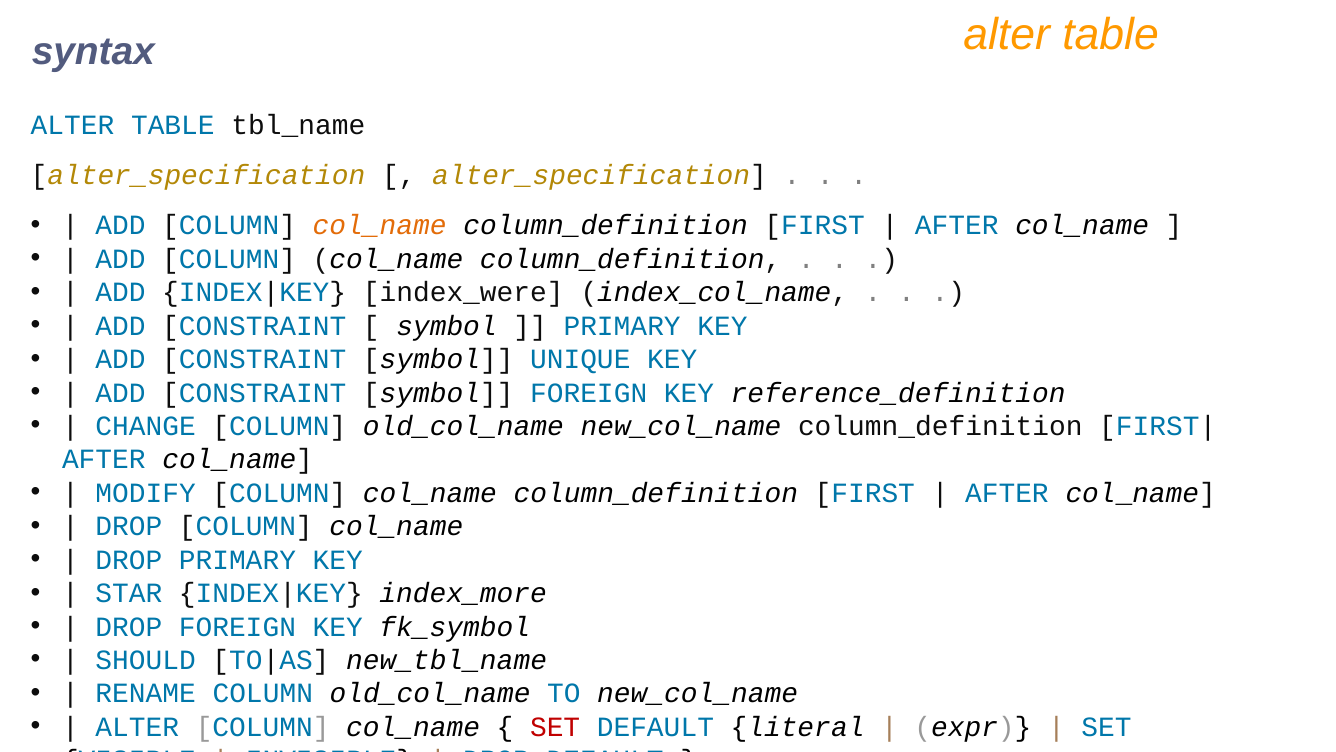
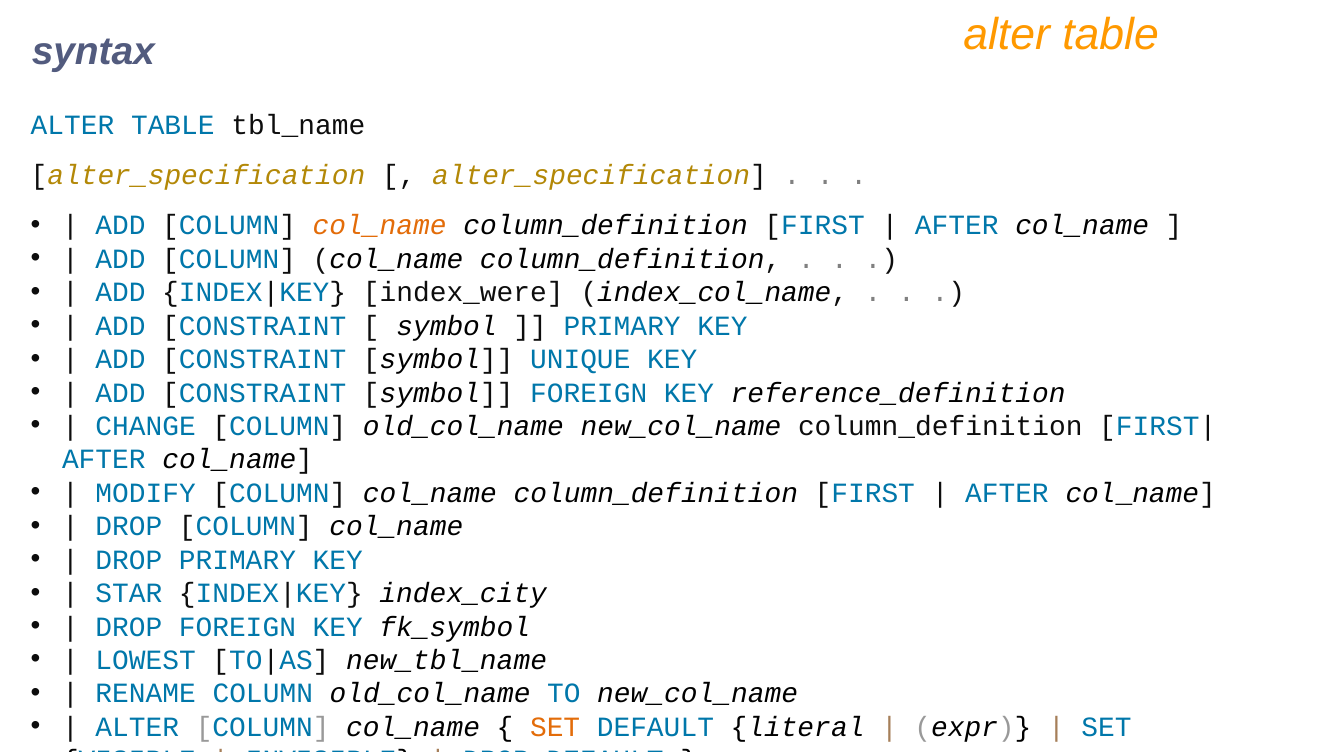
index_more: index_more -> index_city (463, 593)
SHOULD: SHOULD -> LOWEST (146, 660)
SET colour: red -> orange (555, 727)
